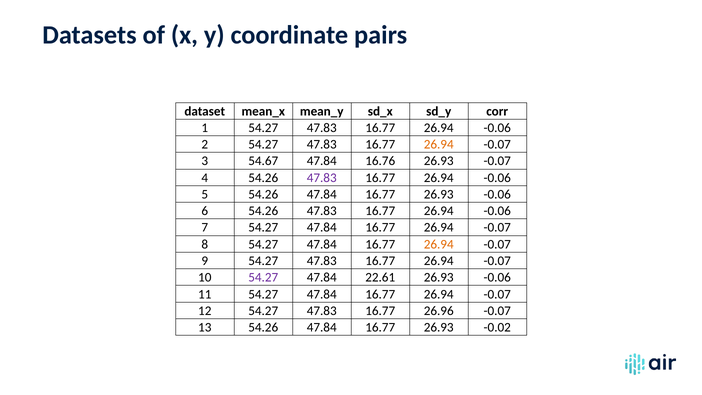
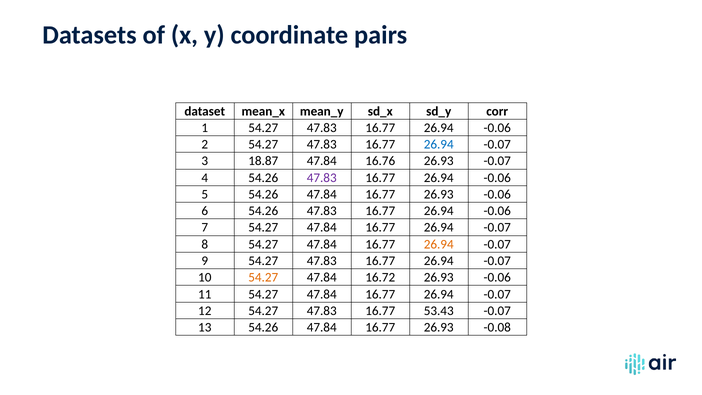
26.94 colour: orange -> blue (439, 144)
54.67: 54.67 -> 18.87 (263, 161)
54.27 colour: purple -> orange (263, 277)
22.61: 22.61 -> 16.72 (380, 277)
26.96: 26.96 -> 53.43 (439, 311)
-0.02: -0.02 -> -0.08 (497, 327)
